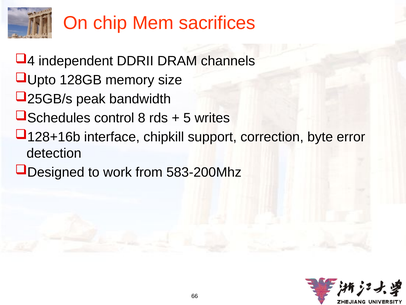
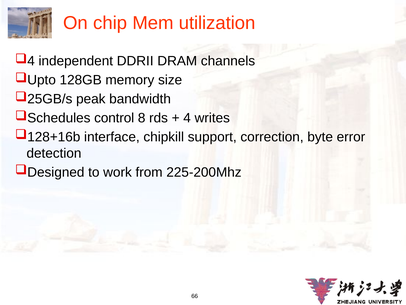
sacrifices: sacrifices -> utilization (217, 23)
5: 5 -> 4 (187, 118)
583-200Mhz: 583-200Mhz -> 225-200Mhz (204, 172)
